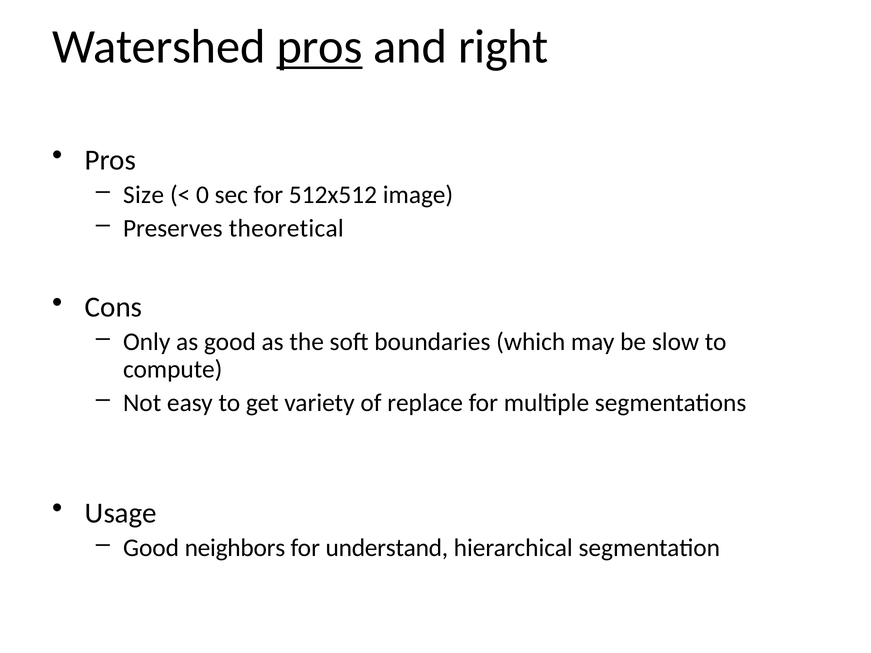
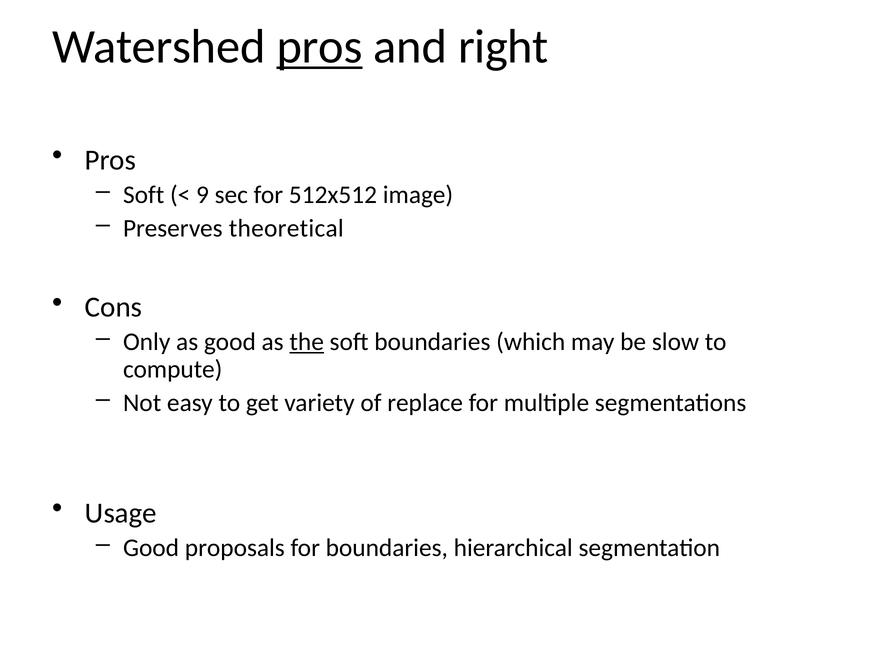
Size: Size -> Soft (144, 195)
0: 0 -> 9 (202, 195)
the underline: none -> present (307, 342)
neighbors: neighbors -> proposals (235, 548)
for understand: understand -> boundaries (387, 548)
